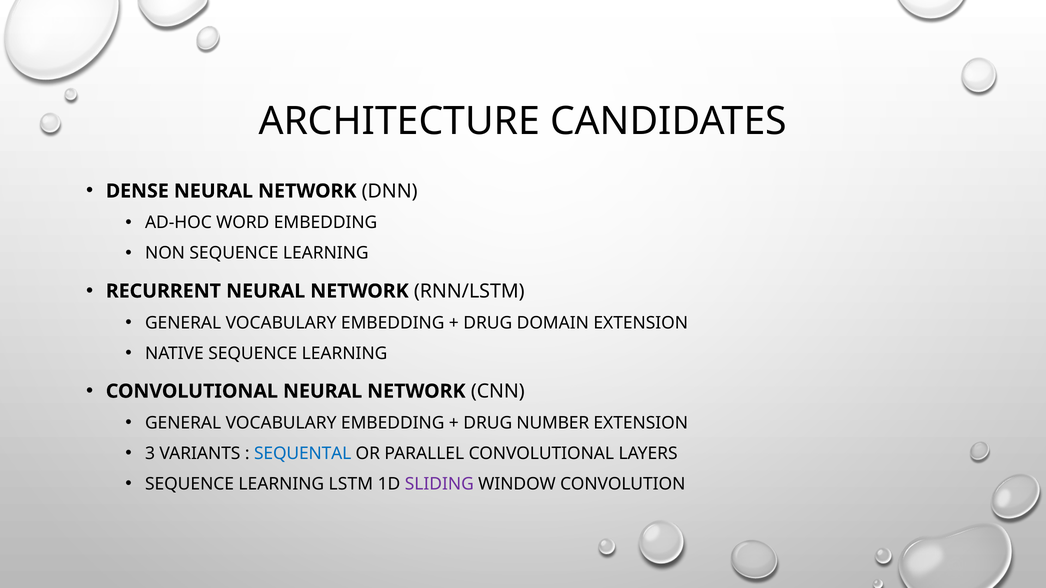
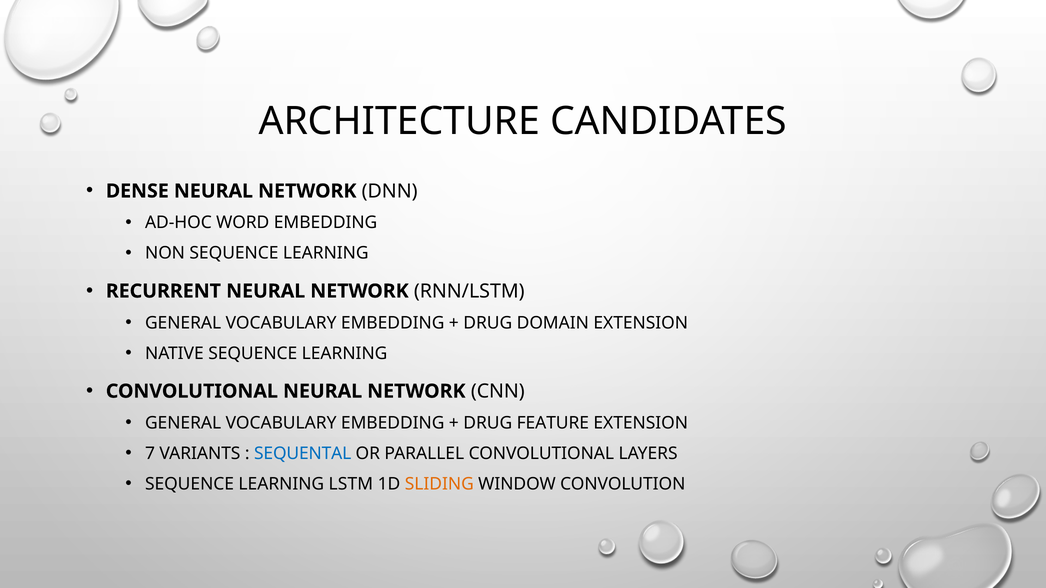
NUMBER: NUMBER -> FEATURE (553, 423)
3: 3 -> 7 (150, 454)
SLIDING colour: purple -> orange (439, 484)
